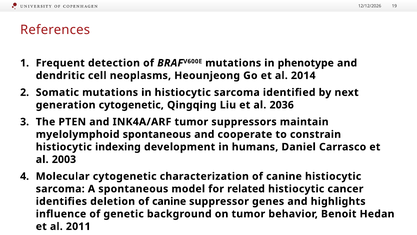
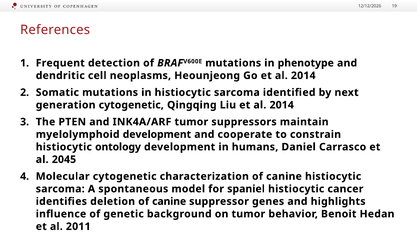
Liu et al 2036: 2036 -> 2014 (282, 105)
myelolymphoid spontaneous: spontaneous -> development (157, 134)
indexing: indexing -> ontology (118, 147)
2003: 2003 -> 2045 (64, 159)
related: related -> spaniel (246, 189)
